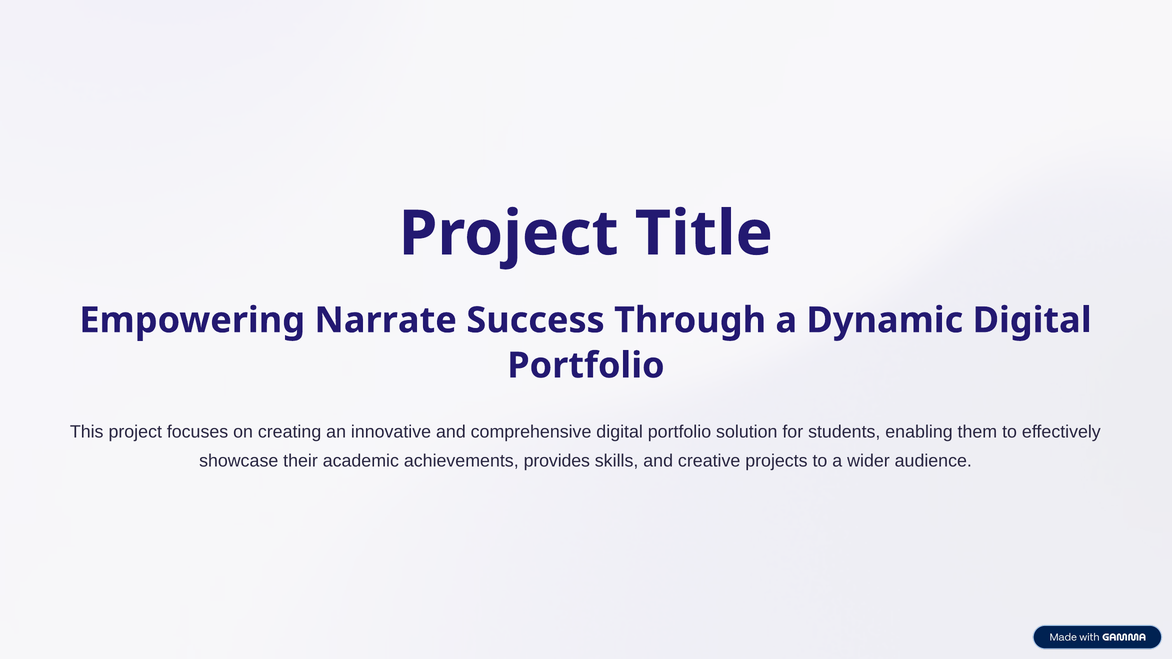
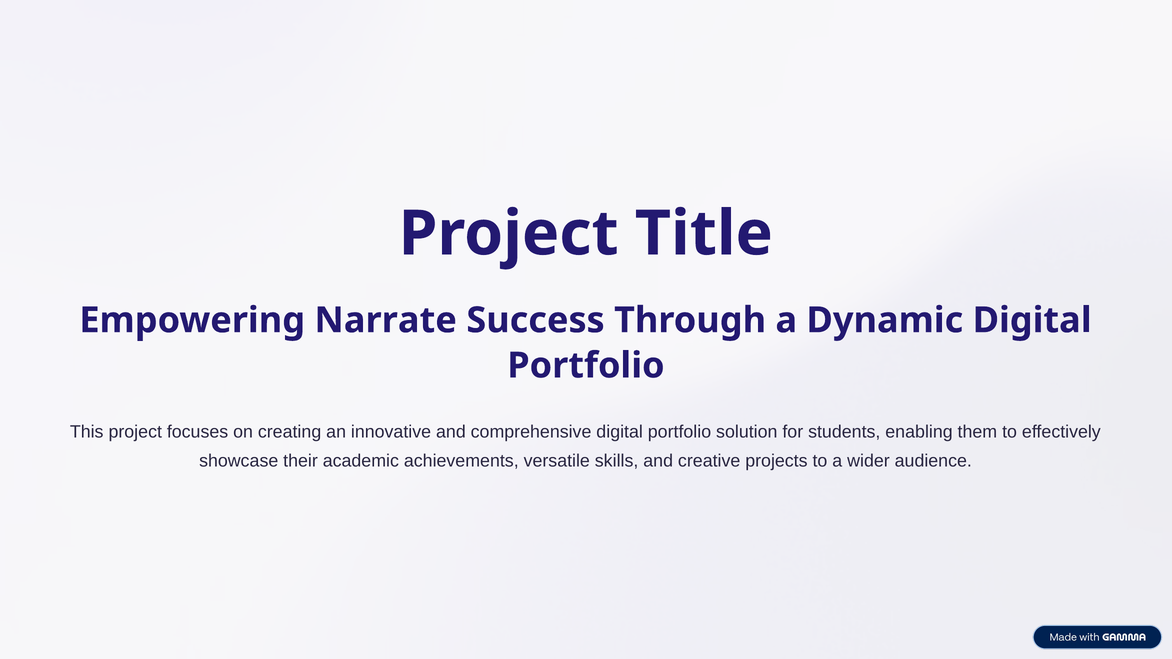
provides: provides -> versatile (557, 461)
